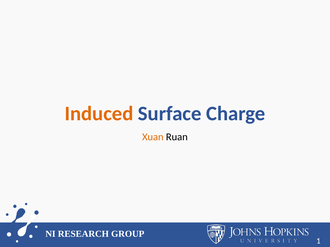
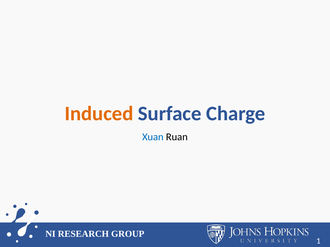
Xuan colour: orange -> blue (153, 137)
